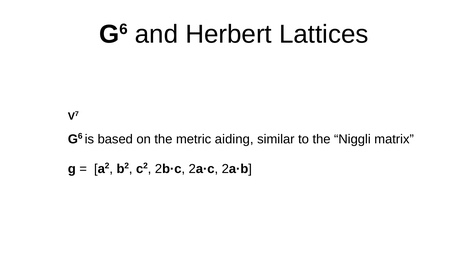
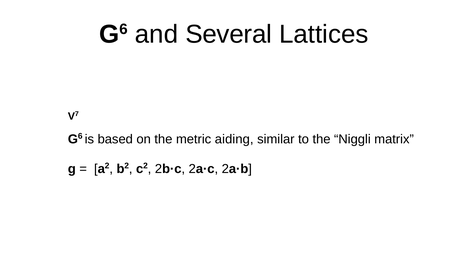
Herbert: Herbert -> Several (229, 34)
